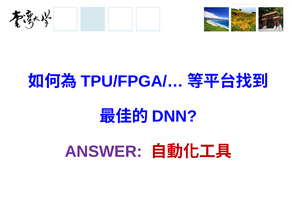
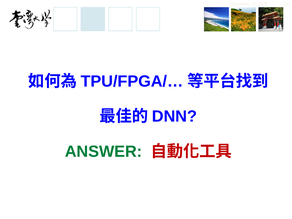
ANSWER colour: purple -> green (103, 151)
